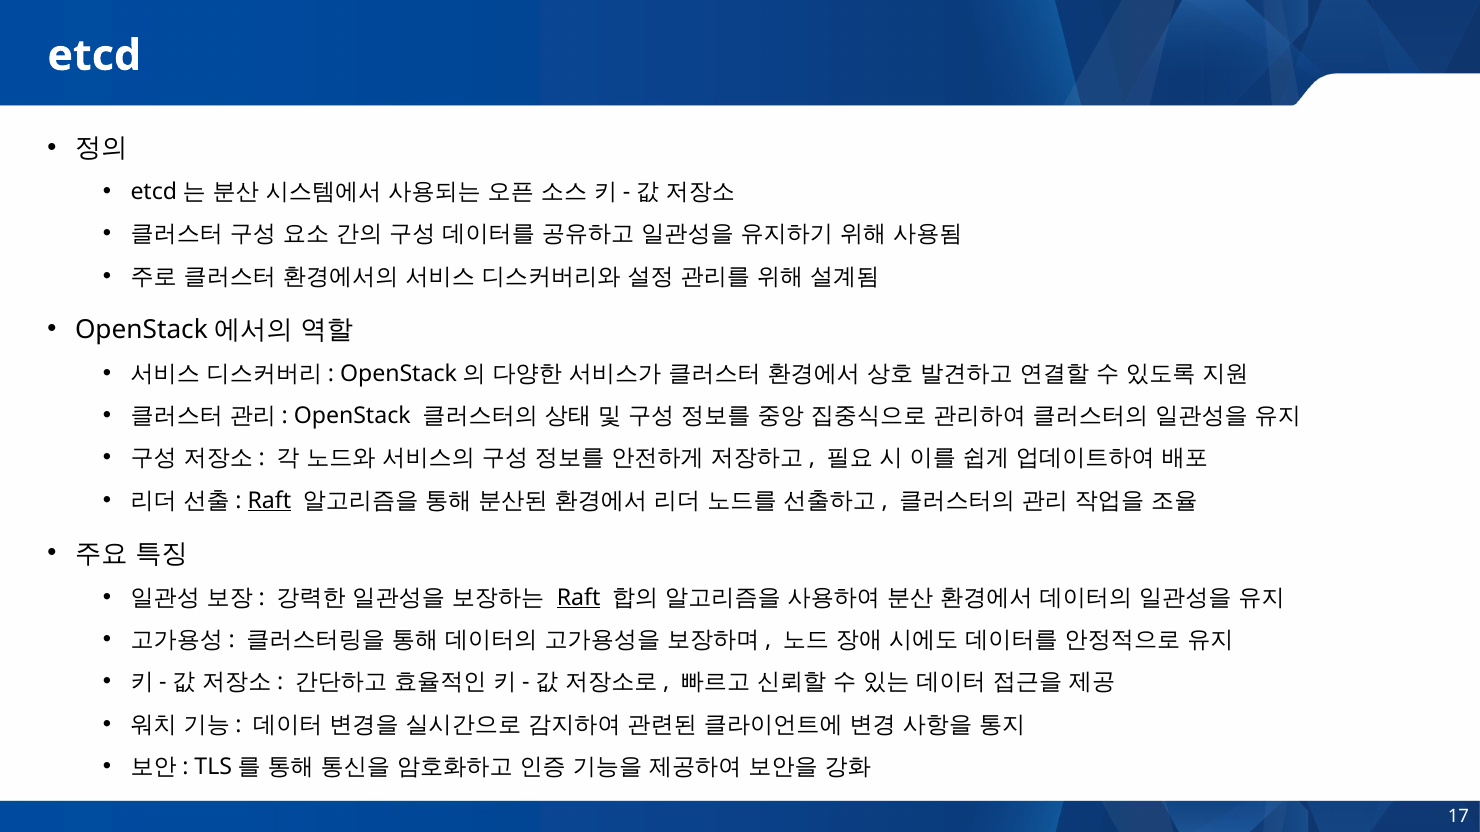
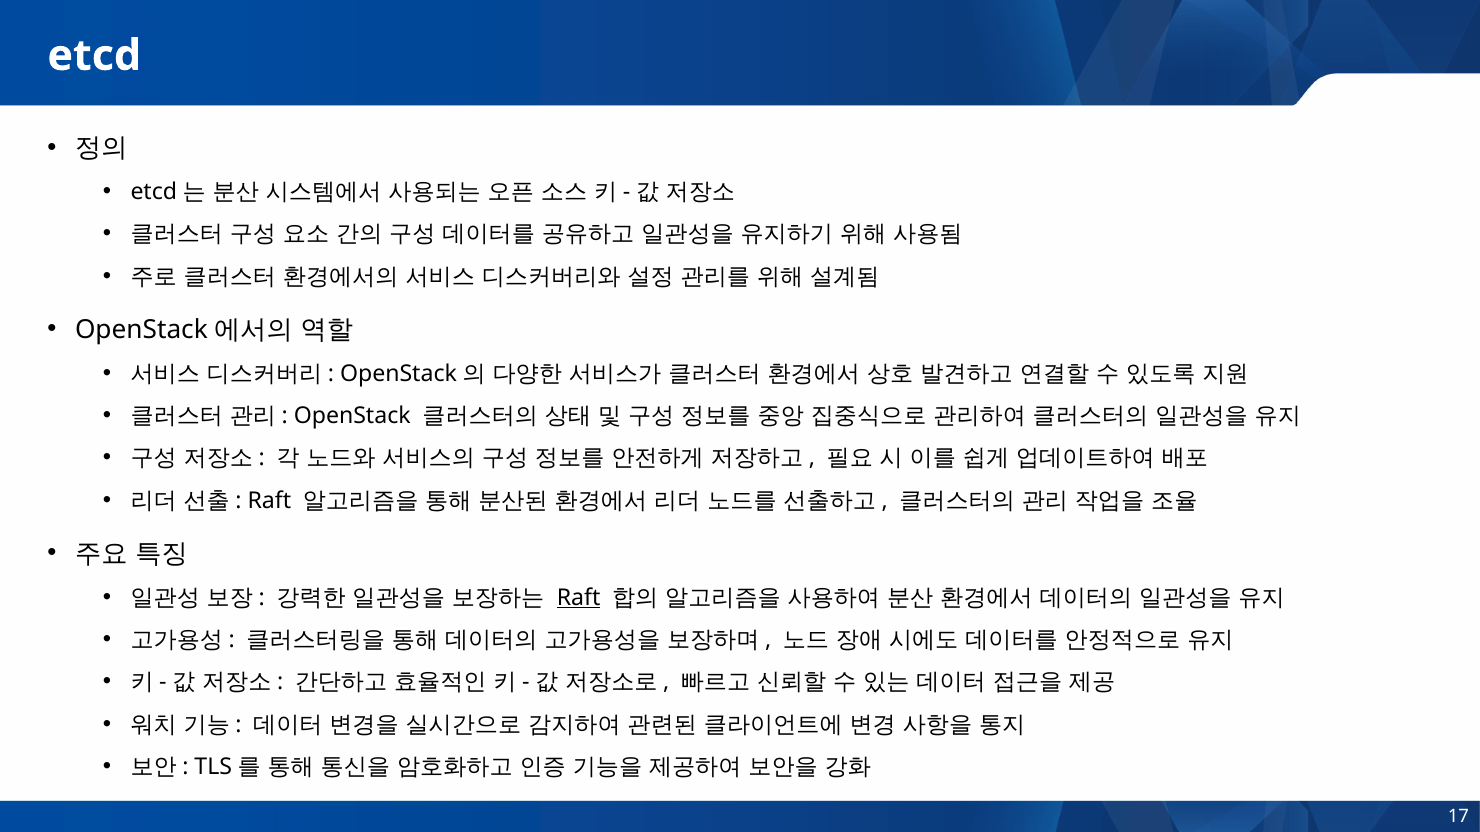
Raft underline: present -> none (269, 501)
